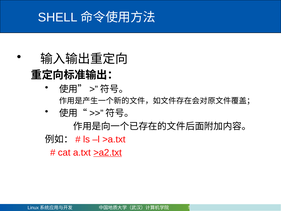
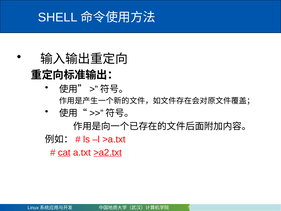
cat underline: none -> present (64, 152)
